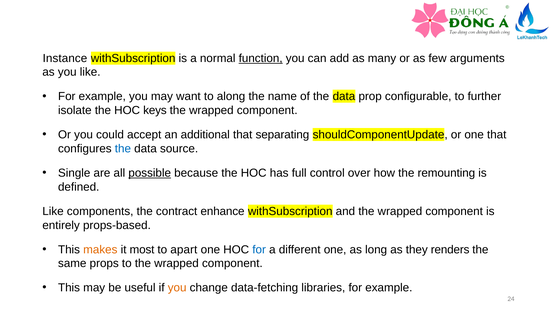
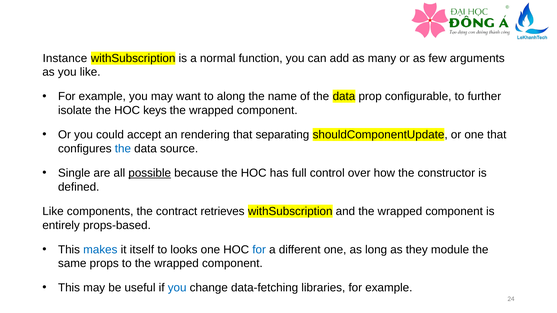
function underline: present -> none (261, 58)
additional: additional -> rendering (205, 135)
remounting: remounting -> constructor (446, 173)
enhance: enhance -> retrieves (223, 212)
makes colour: orange -> blue (100, 250)
most: most -> itself (142, 250)
apart: apart -> looks (184, 250)
renders: renders -> module (450, 250)
you colour: orange -> blue (177, 288)
